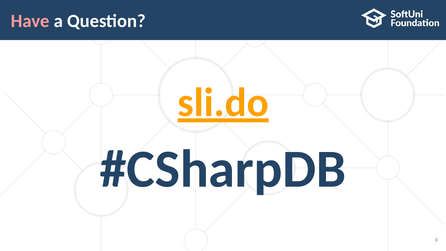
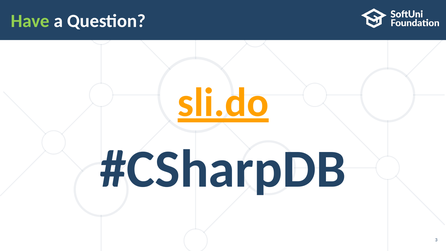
Have colour: pink -> light green (30, 21)
